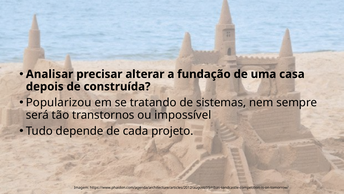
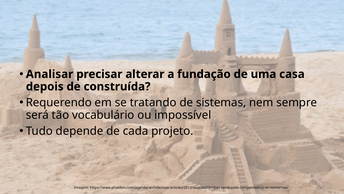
Popularizou: Popularizou -> Requerendo (59, 102)
transtornos: transtornos -> vocabulário (103, 115)
